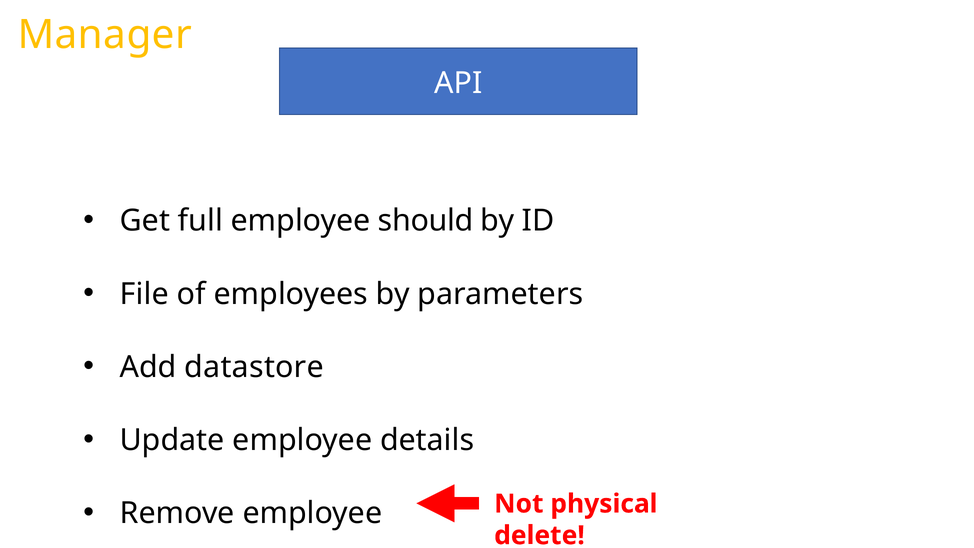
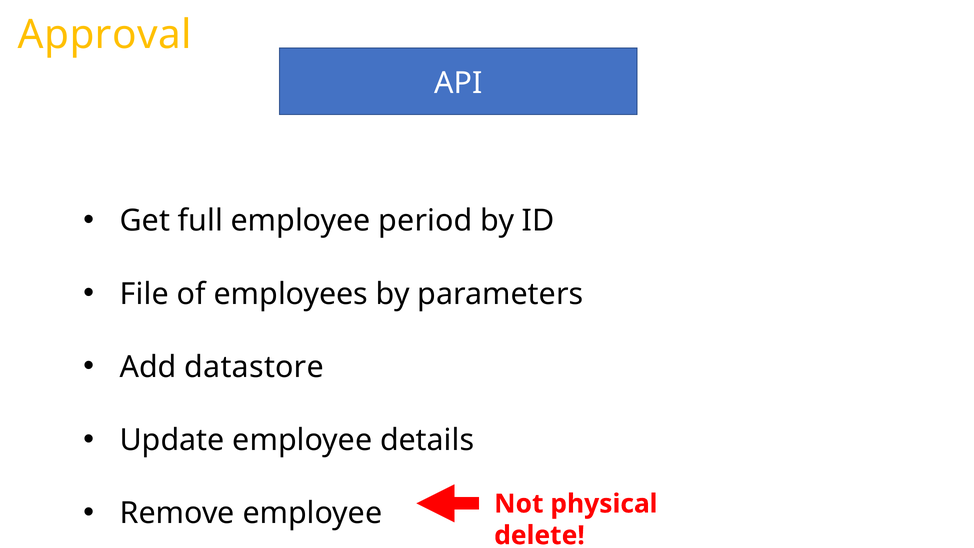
Manager: Manager -> Approval (105, 35)
should: should -> period (425, 221)
